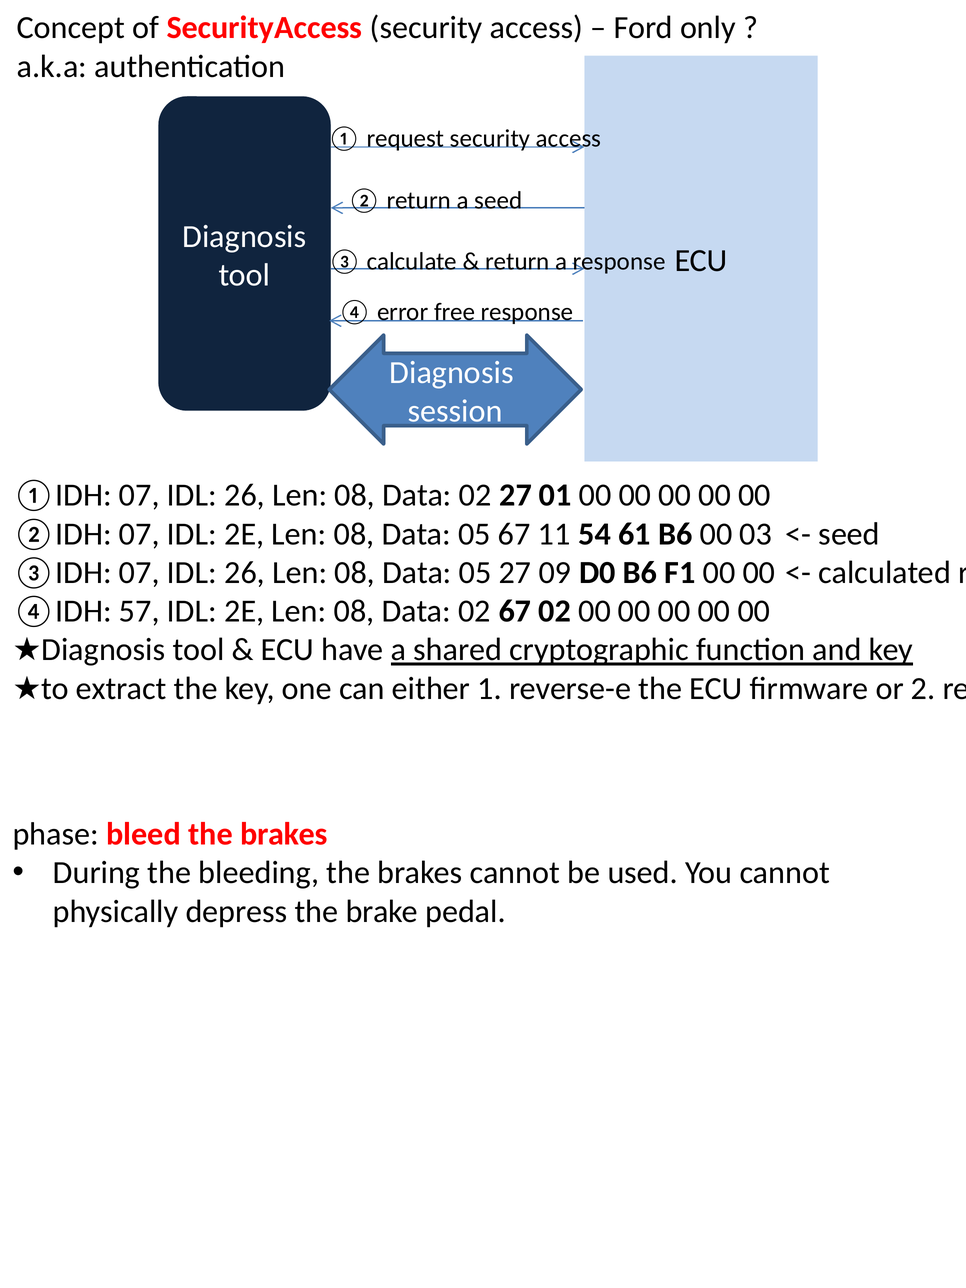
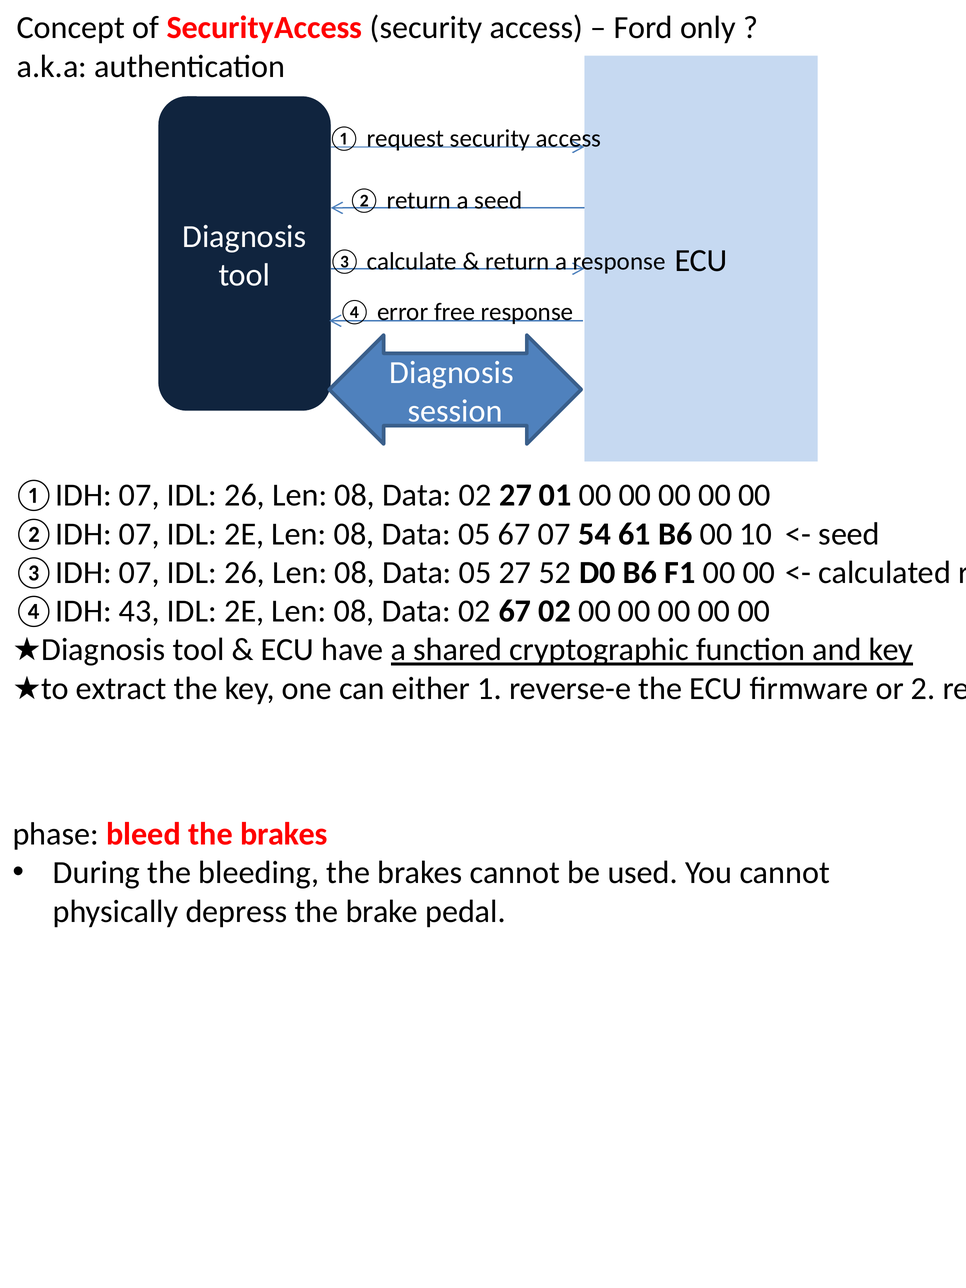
67 11: 11 -> 07 (554, 534)
03: 03 -> 10 (756, 534)
09: 09 -> 52 (555, 573)
57: 57 -> 43 (139, 611)
